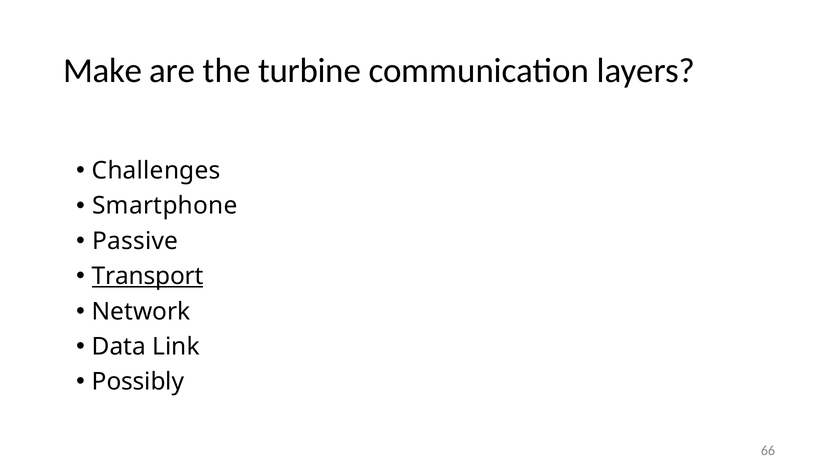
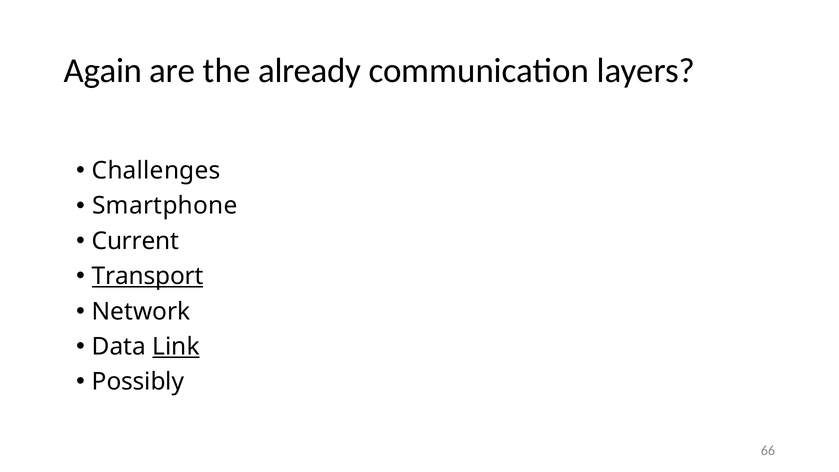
Make: Make -> Again (103, 70)
turbine: turbine -> already (310, 70)
Passive: Passive -> Current (135, 241)
Link underline: none -> present (176, 347)
